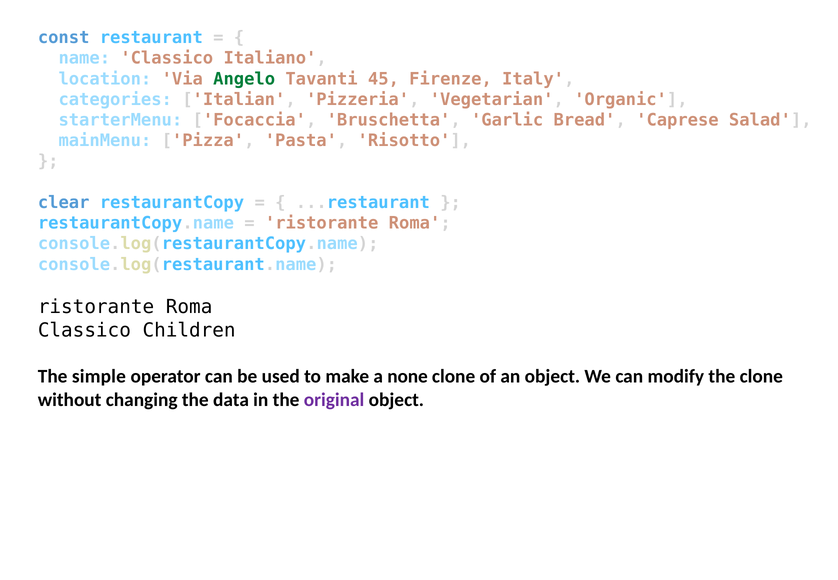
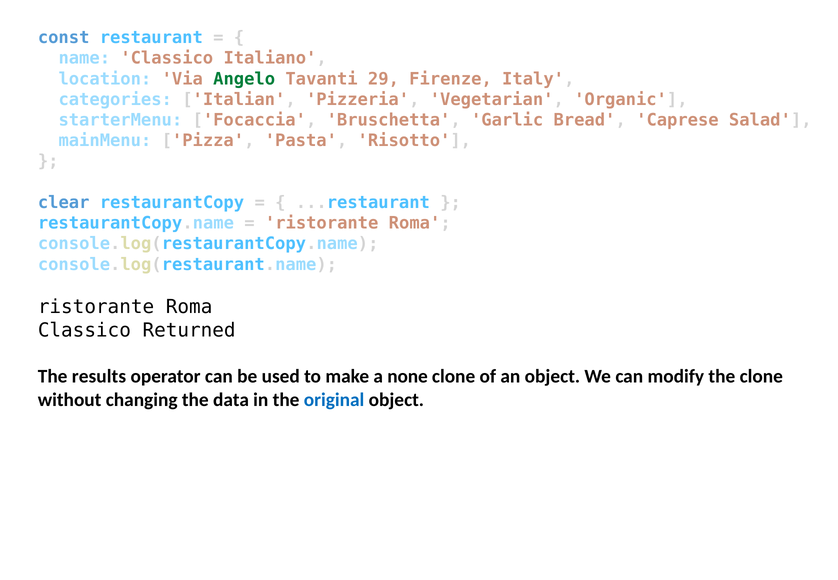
45: 45 -> 29 (383, 79)
Children: Children -> Returned (189, 330)
simple: simple -> results (99, 377)
original colour: purple -> blue (334, 400)
